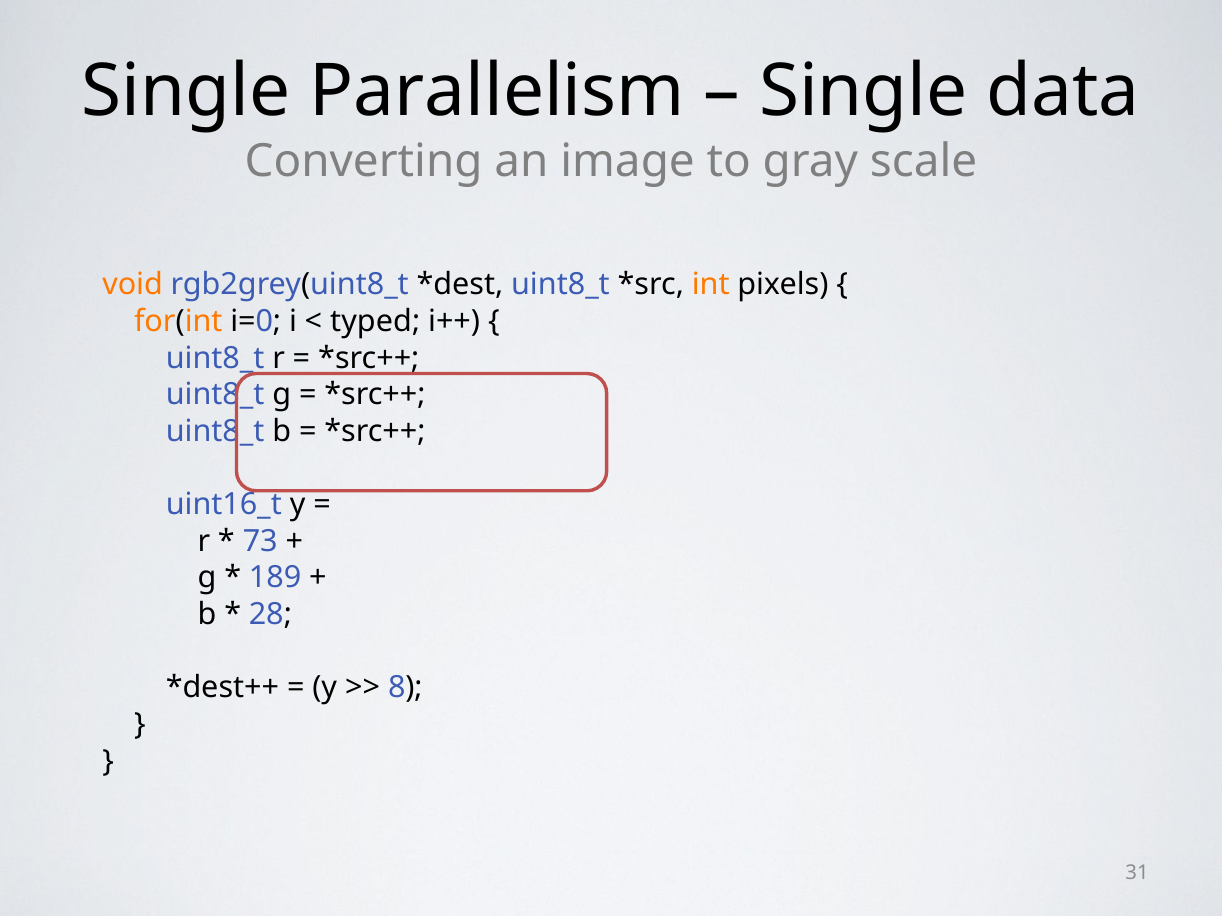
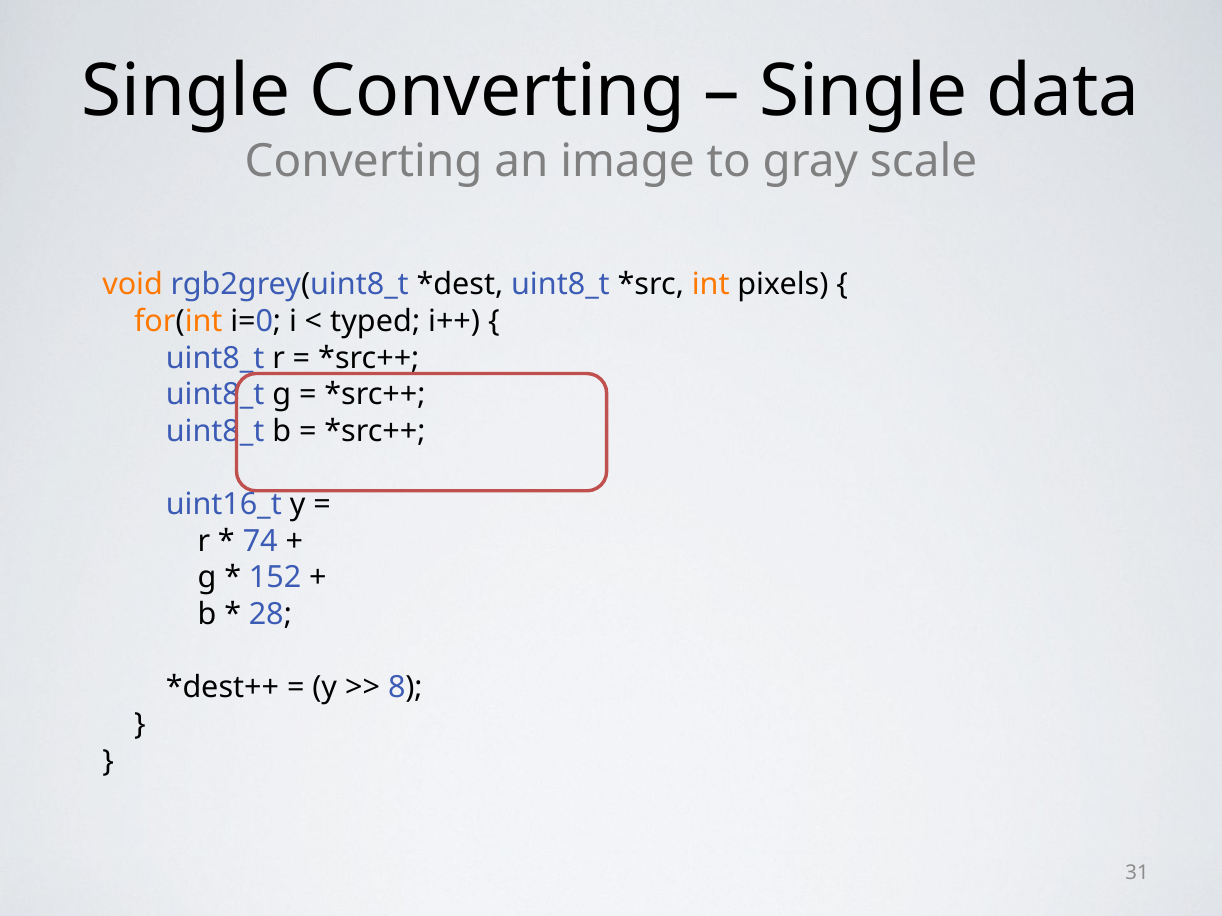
Single Parallelism: Parallelism -> Converting (497, 92)
73: 73 -> 74 (260, 541)
189: 189 -> 152 (275, 578)
